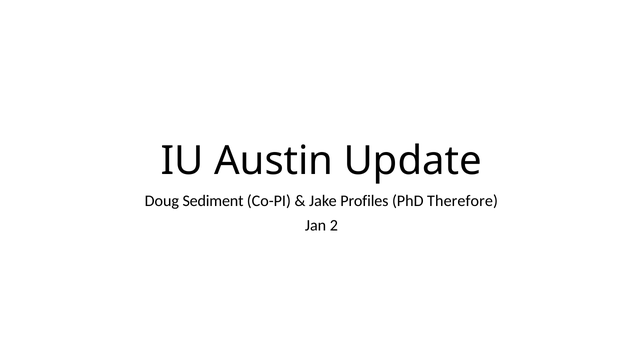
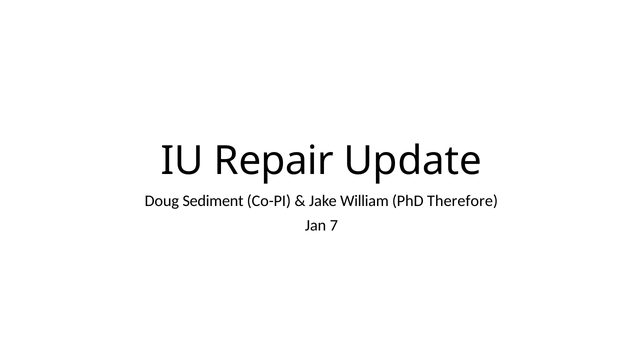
Austin: Austin -> Repair (274, 161)
Profiles: Profiles -> William (364, 201)
2: 2 -> 7 (334, 225)
